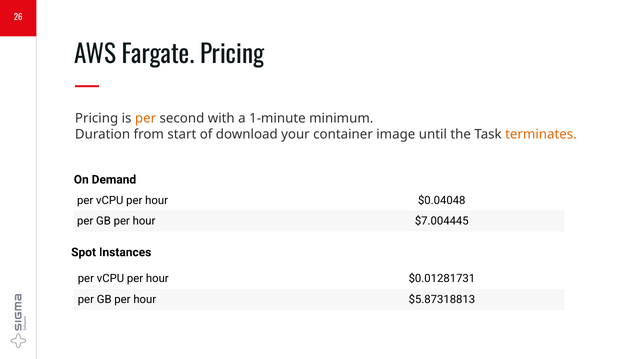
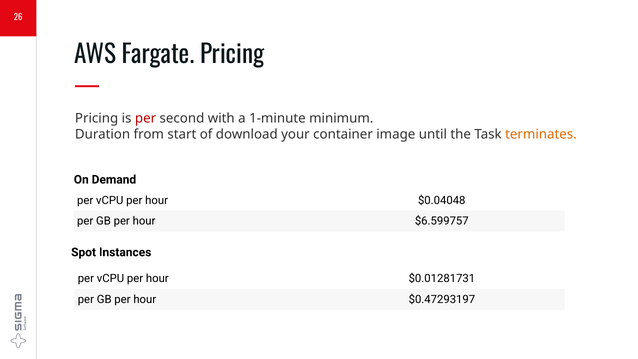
per colour: orange -> red (146, 118)
$7.004445: $7.004445 -> $6.599757 (442, 221)
$5.87318813: $5.87318813 -> $0.47293197 (442, 299)
